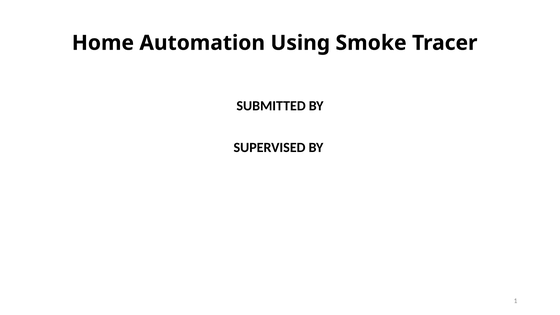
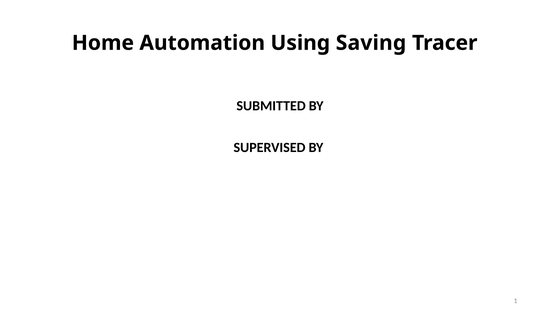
Smoke: Smoke -> Saving (371, 43)
